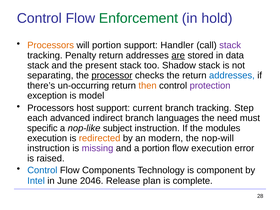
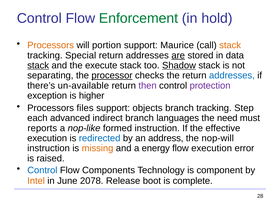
Handler: Handler -> Maurice (177, 45)
stack colour: purple -> orange (230, 45)
Penalty: Penalty -> Special (81, 55)
stack underline: none -> present (38, 65)
present: present -> execute (101, 65)
Shadow underline: none -> present (179, 65)
un-occurring: un-occurring -> un-available (83, 86)
then colour: orange -> purple (148, 86)
model: model -> higher (92, 96)
host: host -> files (85, 108)
current: current -> objects (148, 108)
specific: specific -> reports (42, 128)
subject: subject -> formed (117, 128)
modules: modules -> effective (223, 128)
redirected colour: orange -> blue (100, 138)
modern: modern -> address (166, 138)
missing colour: purple -> orange (98, 148)
a portion: portion -> energy (156, 148)
Intel colour: blue -> orange (36, 181)
2046: 2046 -> 2078 (92, 181)
plan: plan -> boot (152, 181)
